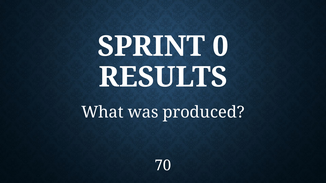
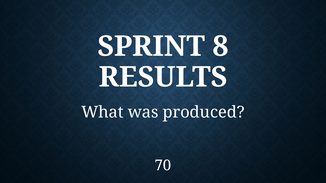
0: 0 -> 8 (220, 46)
